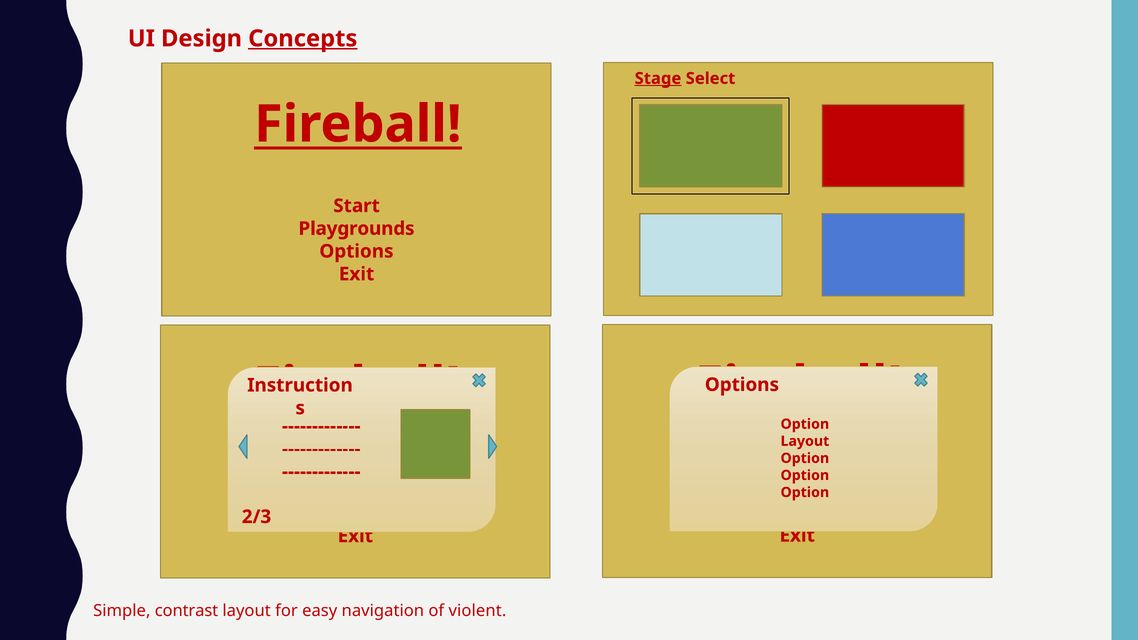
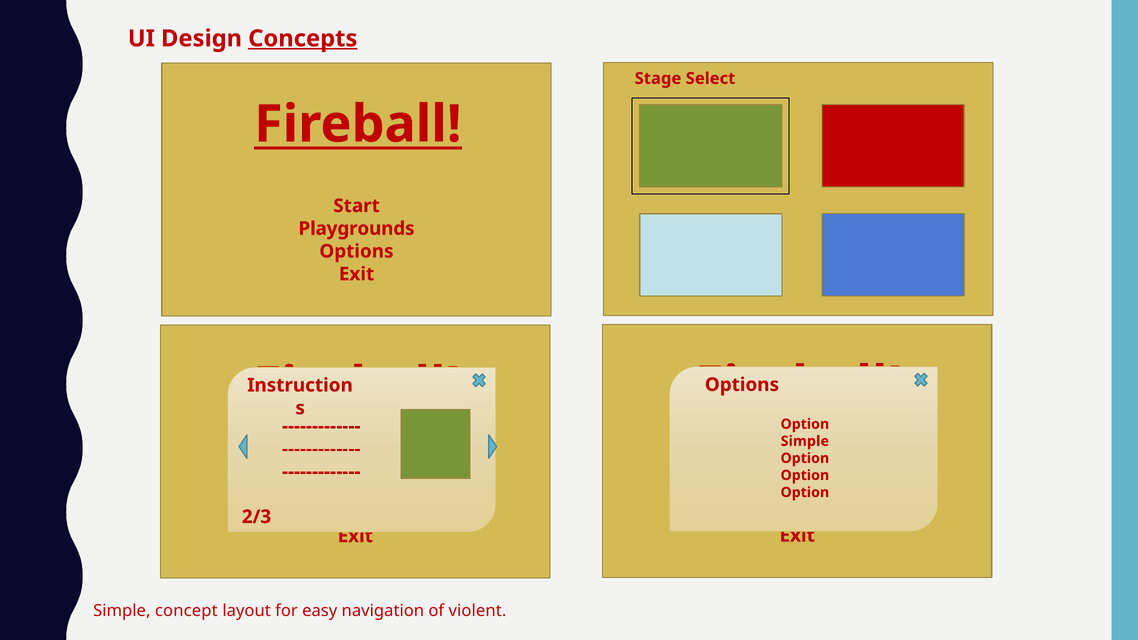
Stage underline: present -> none (658, 78)
Layout: Layout -> Simple (805, 441)
contrast: contrast -> concept (186, 611)
